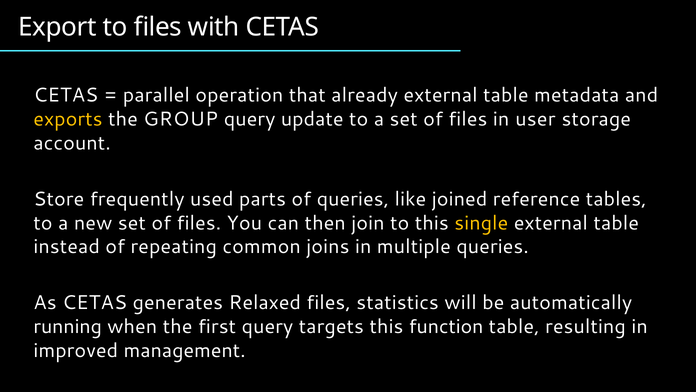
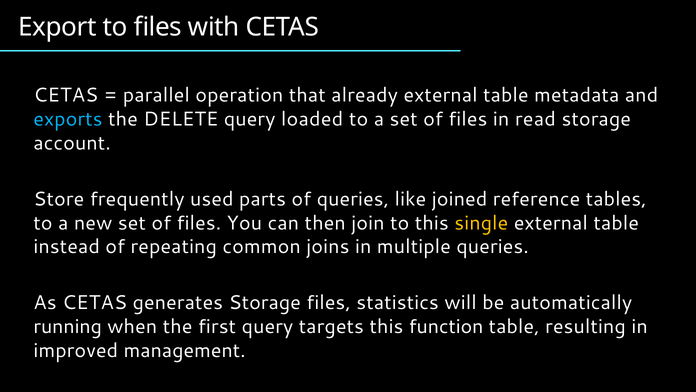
exports colour: yellow -> light blue (68, 119)
GROUP: GROUP -> DELETE (181, 119)
update: update -> loaded (312, 119)
user: user -> read (535, 119)
generates Relaxed: Relaxed -> Storage (265, 302)
